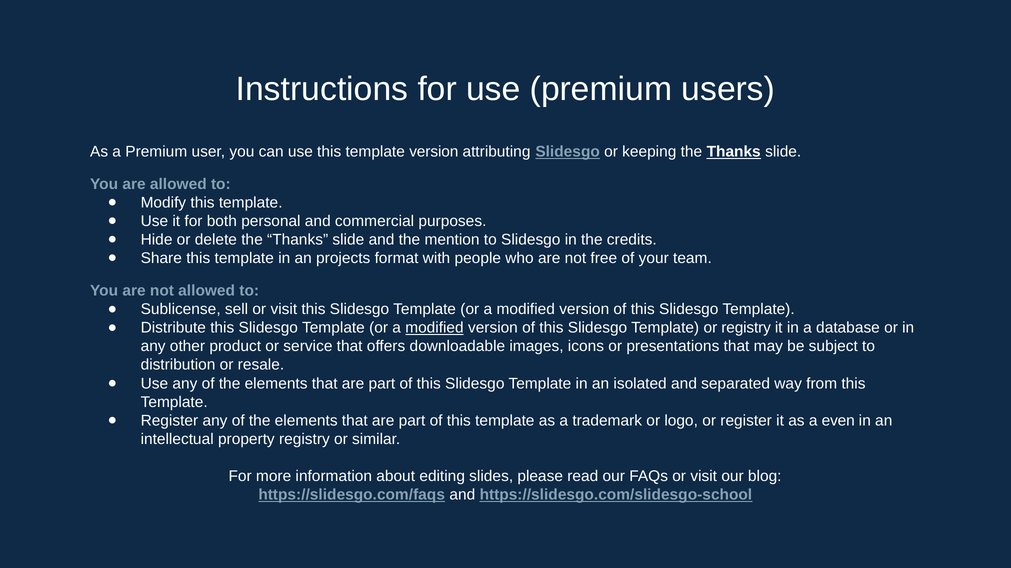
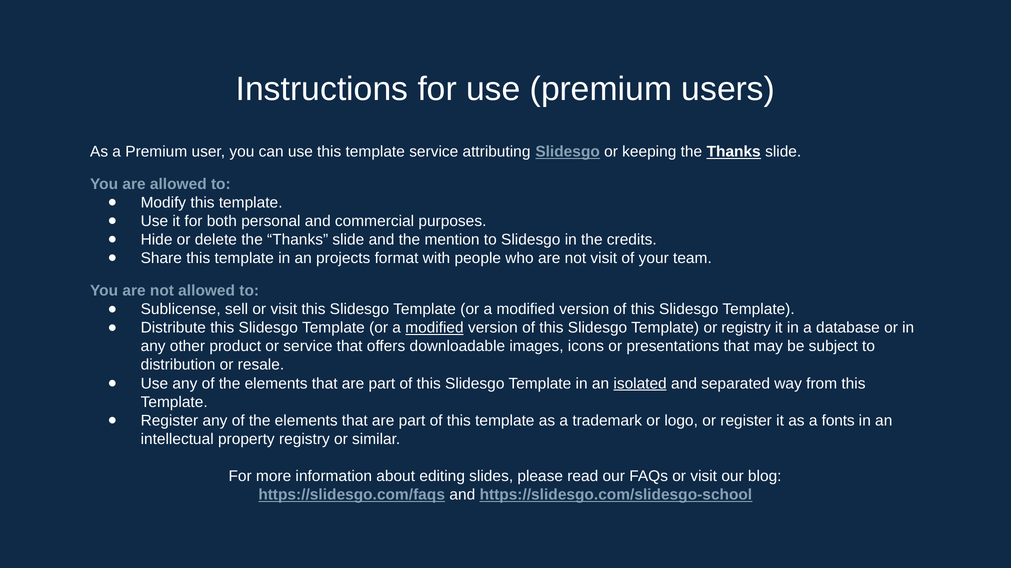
template version: version -> service (434, 152)
not free: free -> visit (604, 259)
isolated underline: none -> present (640, 384)
even: even -> fonts (838, 421)
